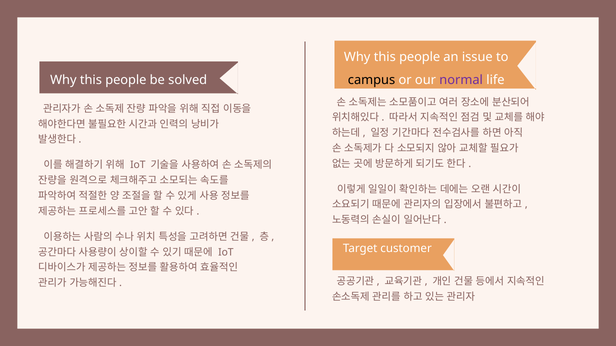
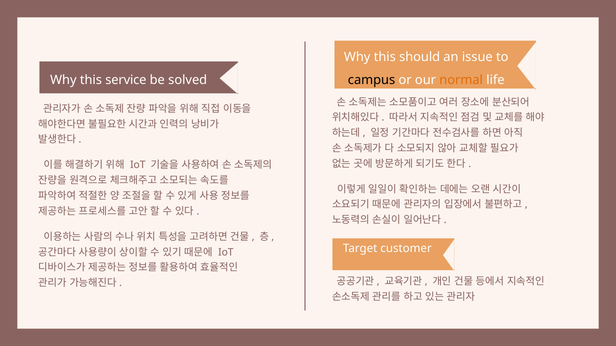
people: people -> should (420, 57)
normal colour: purple -> orange (461, 80)
people: people -> service (126, 80)
